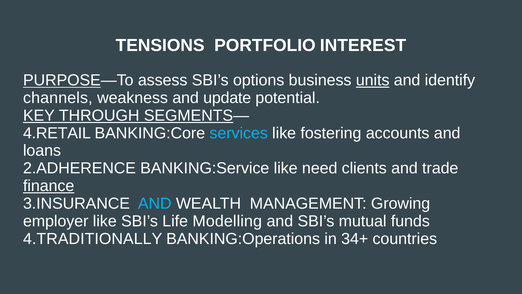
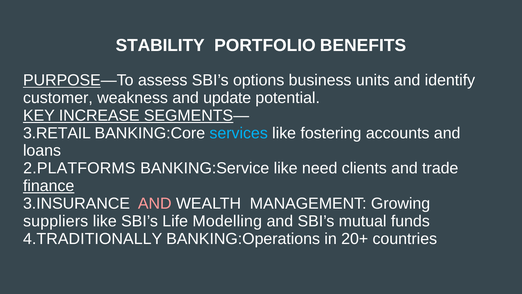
TENSIONS: TENSIONS -> STABILITY (160, 45)
INTEREST: INTEREST -> BENEFITS (363, 45)
units underline: present -> none (373, 80)
channels: channels -> customer (58, 98)
THROUGH: THROUGH -> INCREASE (99, 115)
4.RETAIL: 4.RETAIL -> 3.RETAIL (57, 133)
2.ADHERENCE: 2.ADHERENCE -> 2.PLATFORMS (79, 168)
AND colour: light blue -> pink (155, 203)
employer: employer -> suppliers (56, 221)
34+: 34+ -> 20+ (355, 238)
